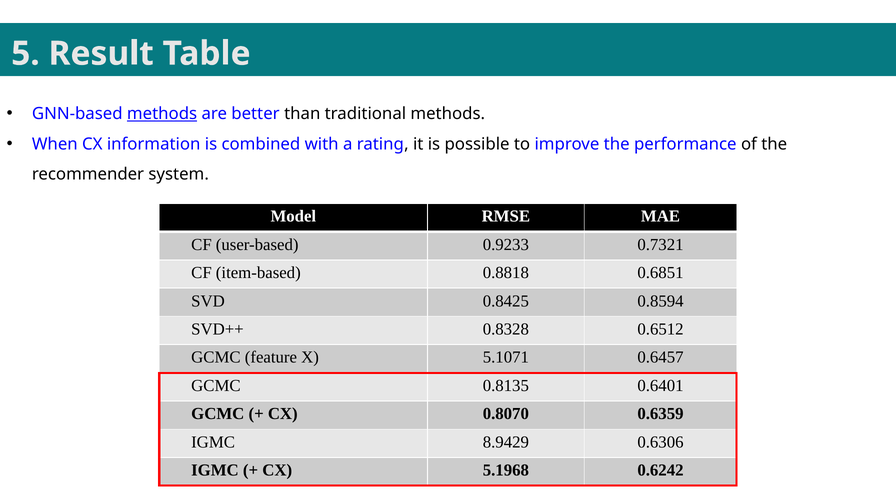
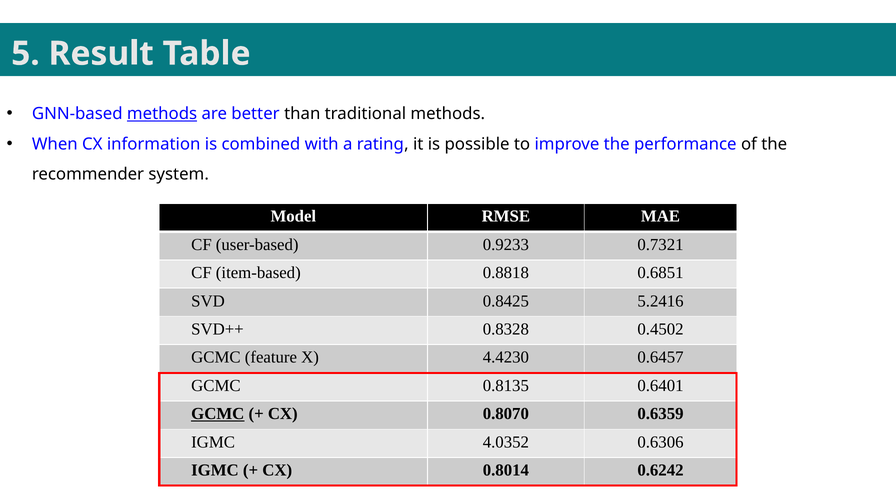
0.8594: 0.8594 -> 5.2416 (661, 301)
0.6512: 0.6512 -> 0.4502 (661, 329)
5.1071: 5.1071 -> 4.4230 (506, 357)
GCMC underline: none -> present (218, 414)
8.9429: 8.9429 -> 4.0352 (506, 442)
5.1968: 5.1968 -> 0.8014 (506, 470)
